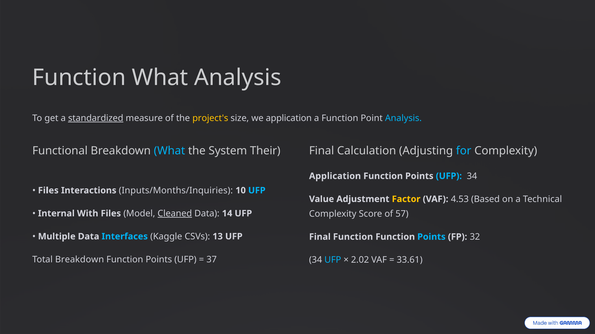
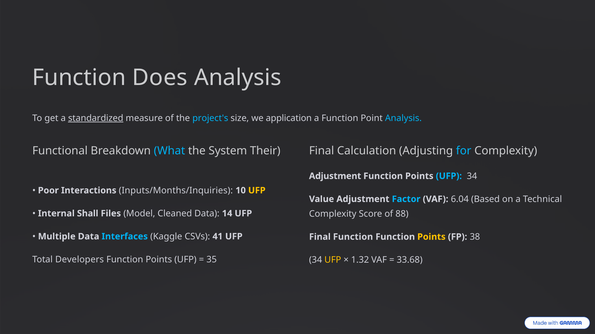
Function What: What -> Does (160, 78)
project's colour: yellow -> light blue (210, 118)
Application: Application -> Adjustment (335, 176)
Files: Files -> Poor (48, 191)
UFP colour: light blue -> yellow (257, 191)
Factor colour: yellow -> light blue (406, 199)
4.53: 4.53 -> 6.04 (460, 199)
With: With -> Shall (88, 214)
Cleaned underline: present -> none (175, 214)
57: 57 -> 88 (402, 214)
13: 13 -> 41 (218, 237)
Points colour: light blue -> yellow (431, 237)
32: 32 -> 38 (475, 237)
Total Breakdown: Breakdown -> Developers (80, 260)
37: 37 -> 35 (212, 260)
UFP colour: light blue -> yellow (333, 260)
2.02: 2.02 -> 1.32 (360, 260)
33.61: 33.61 -> 33.68 (410, 260)
